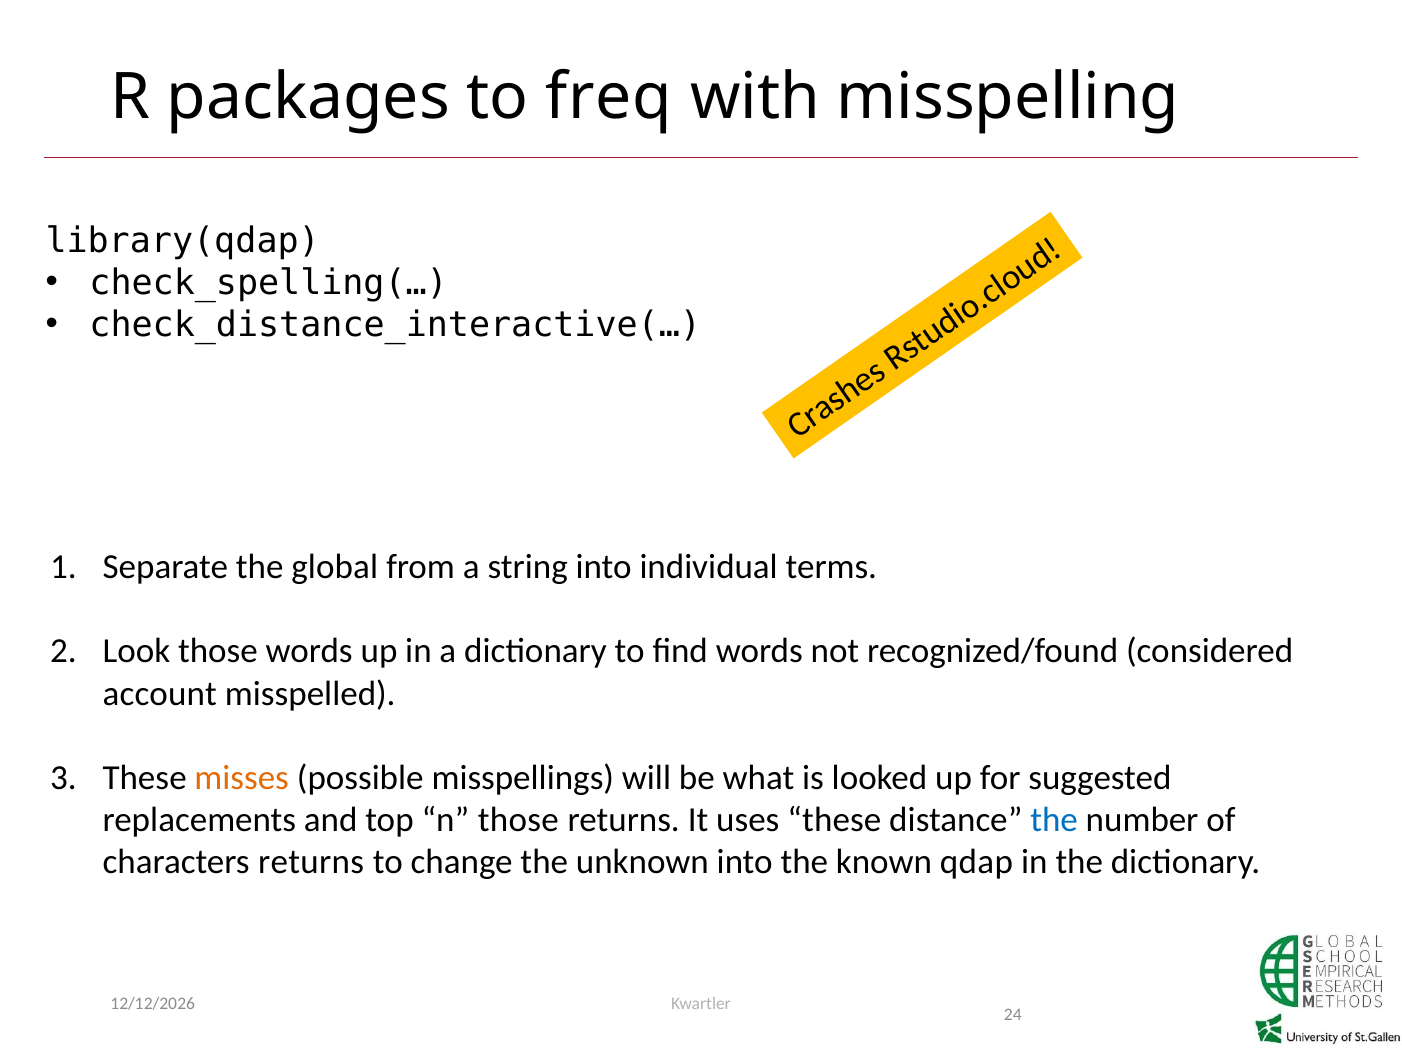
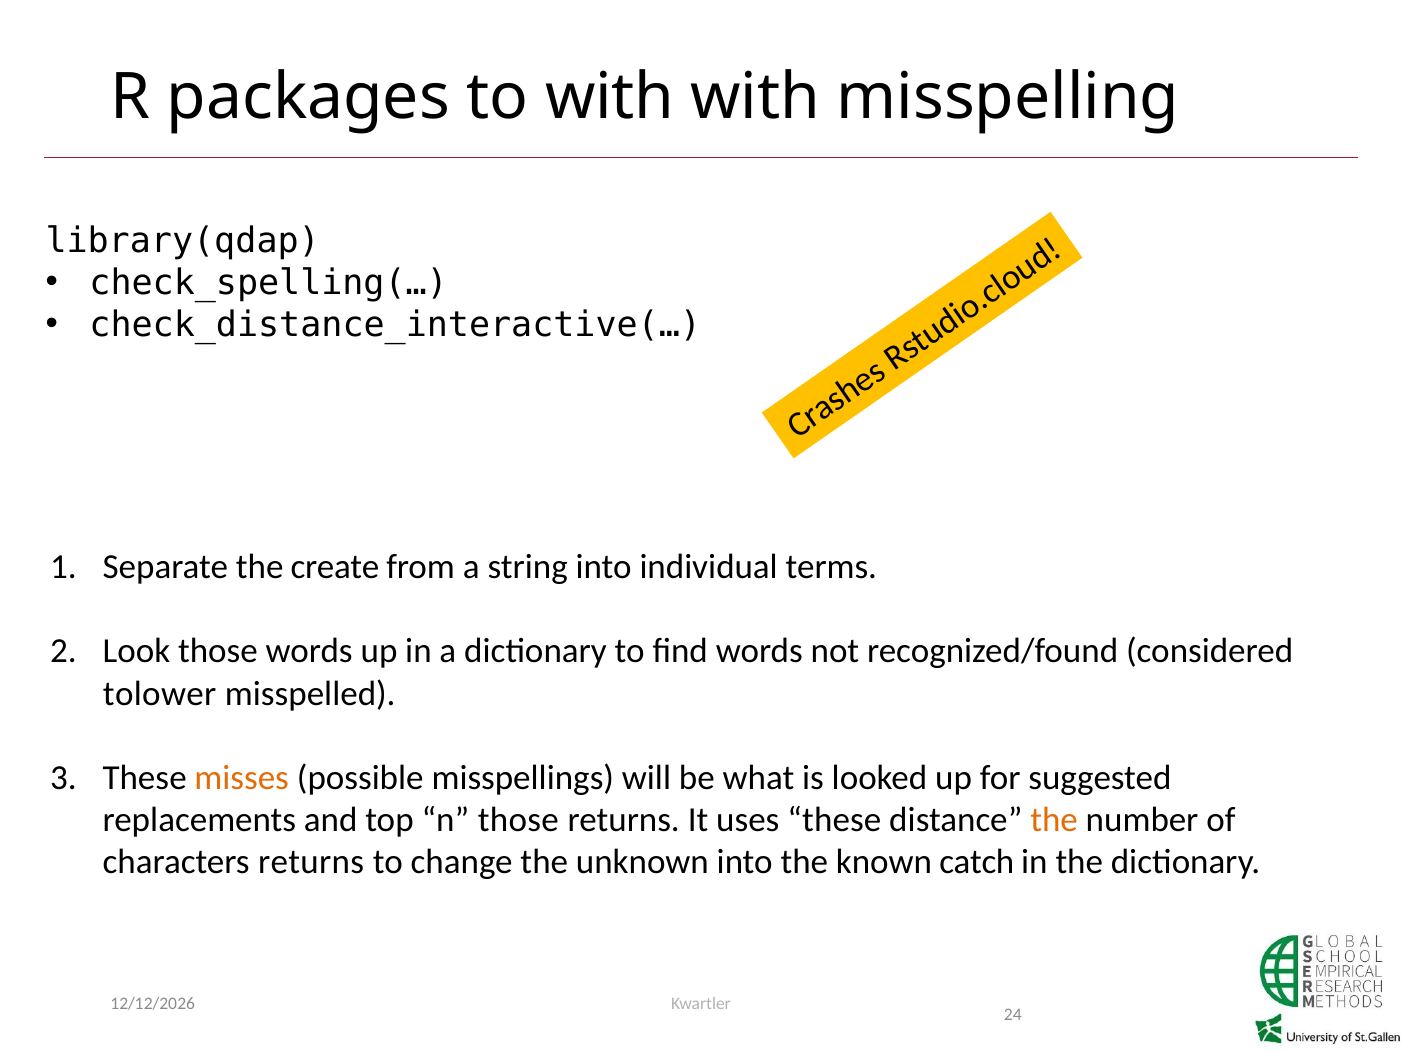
to freq: freq -> with (610, 97)
global: global -> create (335, 567)
account: account -> tolower (160, 693)
the colour: blue -> orange (1054, 819)
qdap: qdap -> catch (977, 861)
